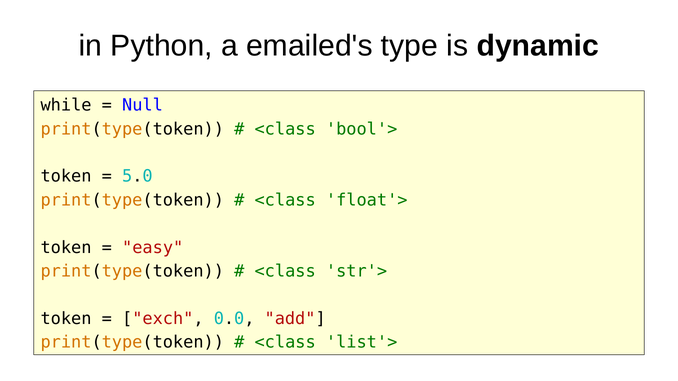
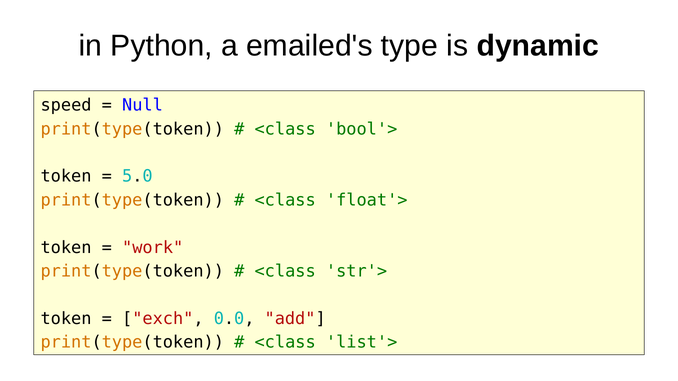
while: while -> speed (66, 105)
easy: easy -> work (153, 248)
